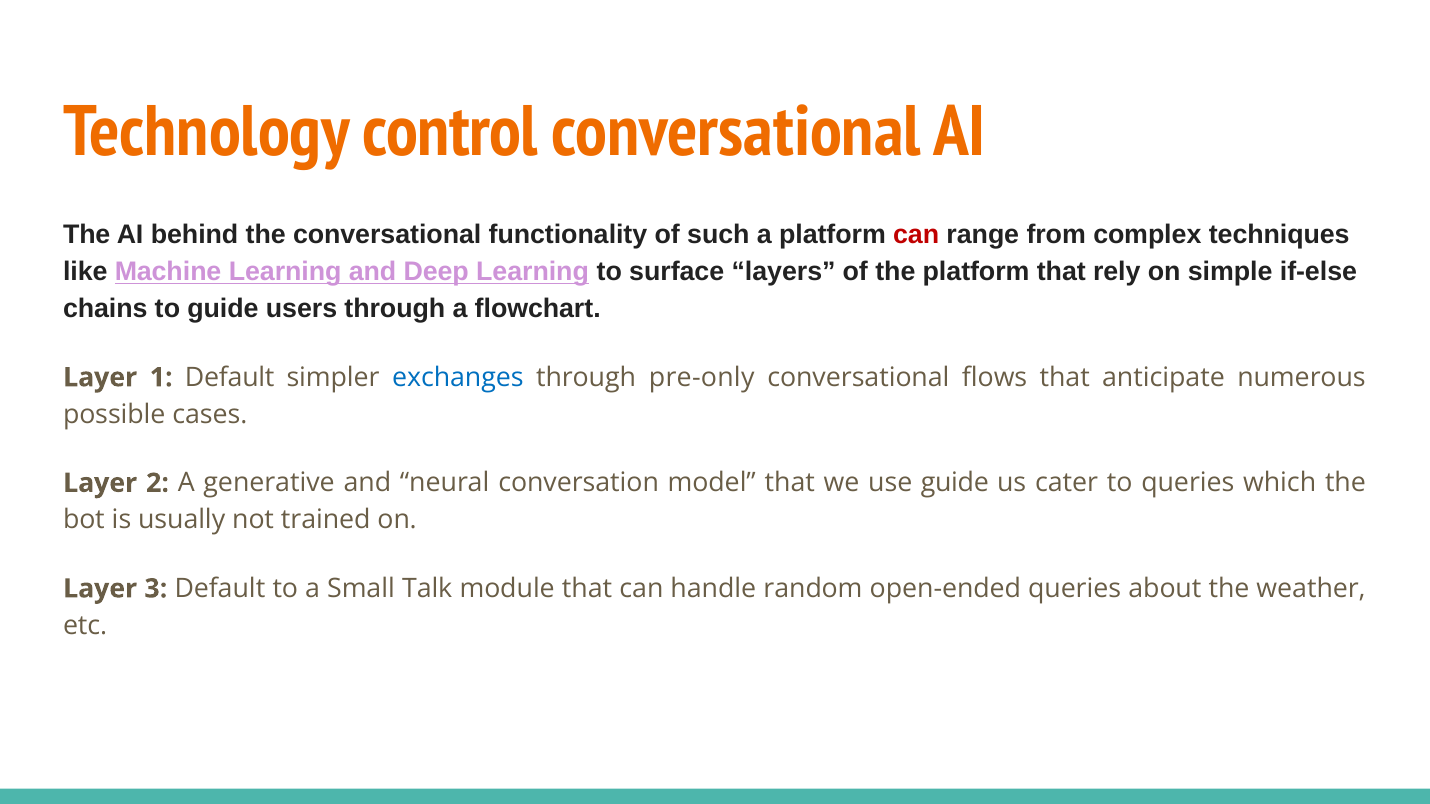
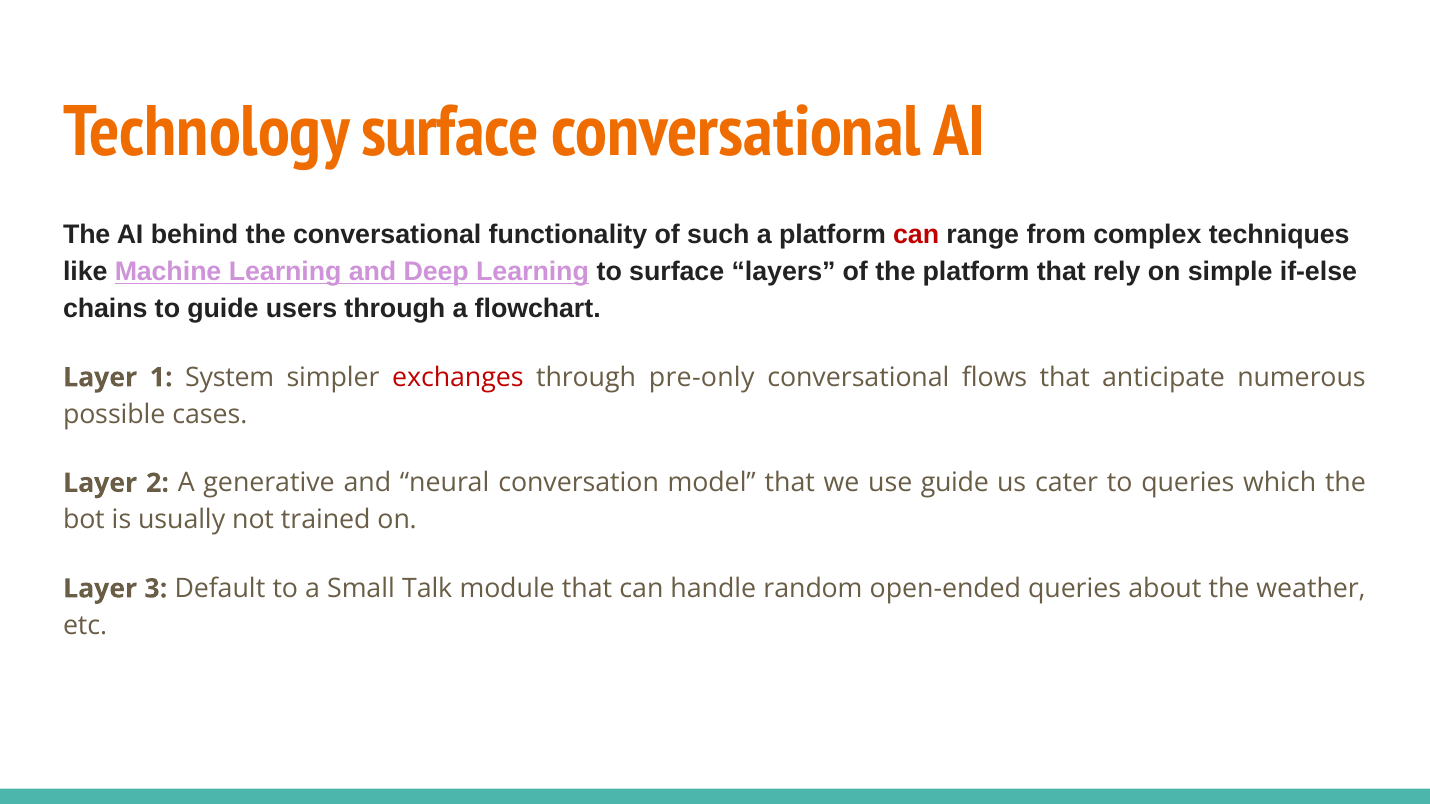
Technology control: control -> surface (450, 132)
1 Default: Default -> System (230, 378)
exchanges colour: blue -> red (458, 378)
